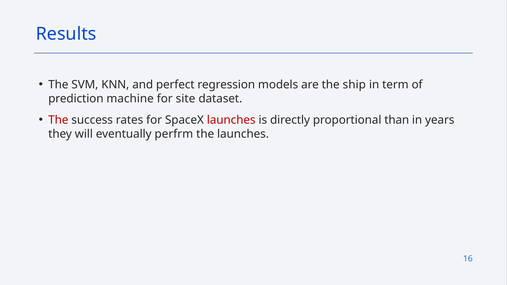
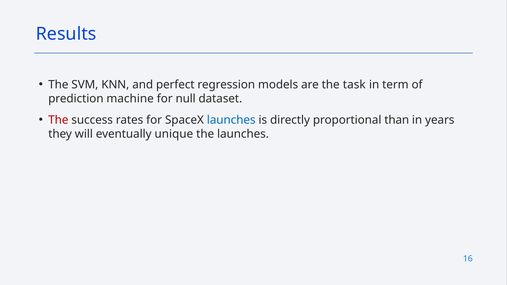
ship: ship -> task (354, 85)
site: site -> null (186, 99)
launches colour: red -> blue (231, 120)
perfrm: perfrm -> unique (174, 134)
